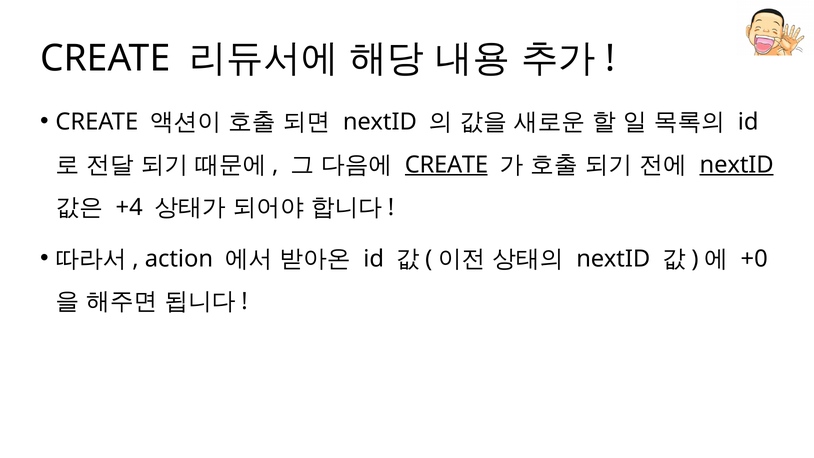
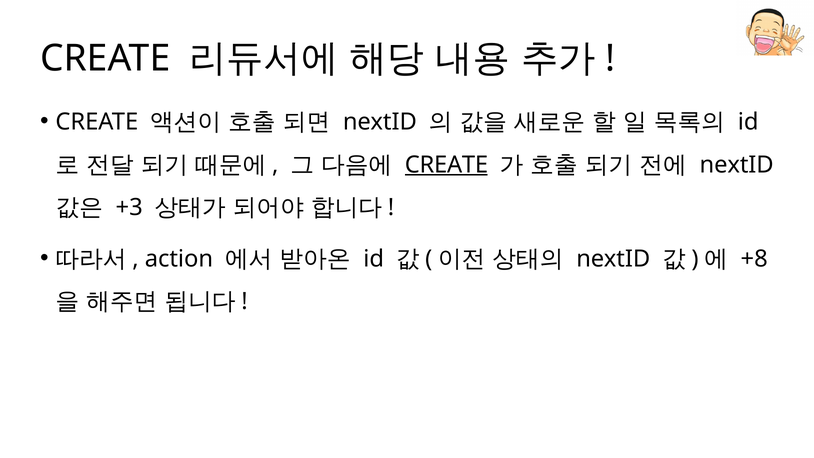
nextID underline: present -> none (737, 165)
+4: +4 -> +3 (129, 207)
+0: +0 -> +8 (754, 259)
